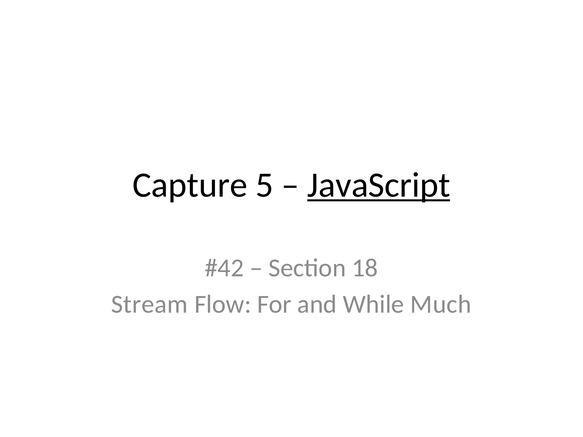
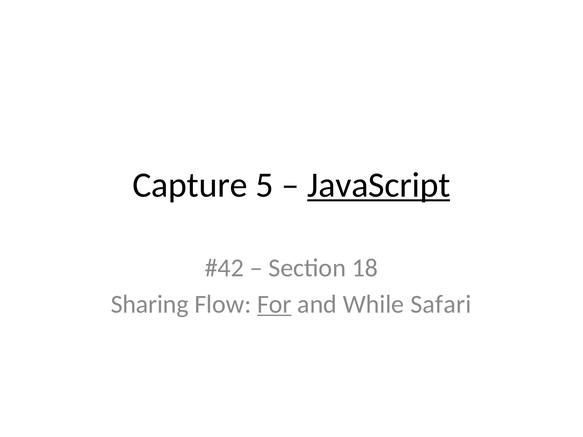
Stream: Stream -> Sharing (150, 304)
For underline: none -> present (274, 304)
Much: Much -> Safari (441, 304)
